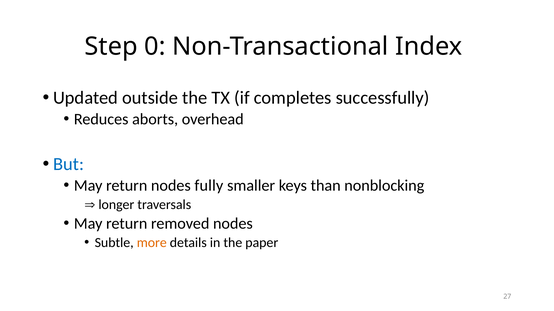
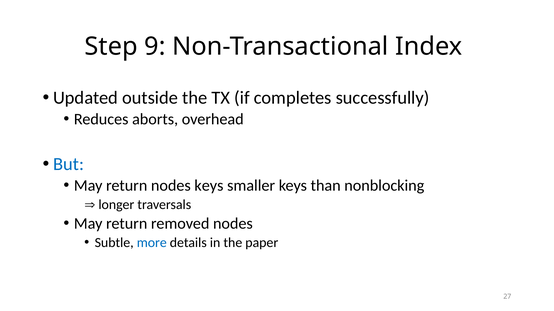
0: 0 -> 9 (155, 47)
nodes fully: fully -> keys (209, 186)
more colour: orange -> blue (152, 243)
